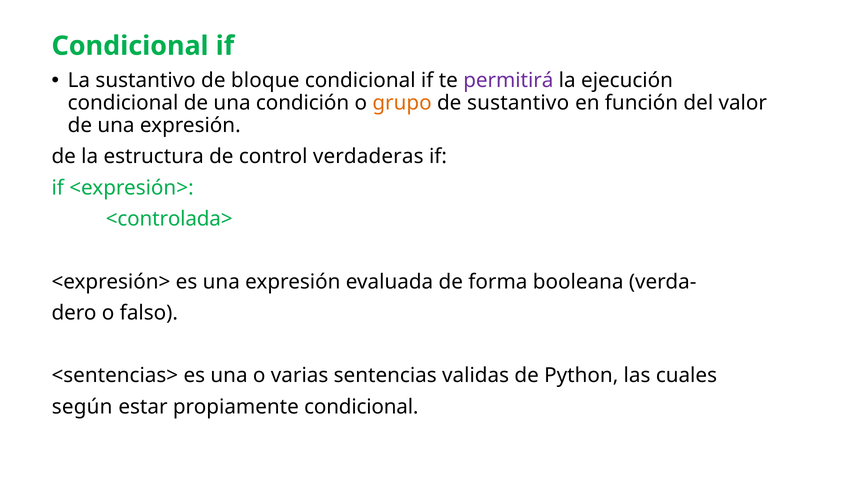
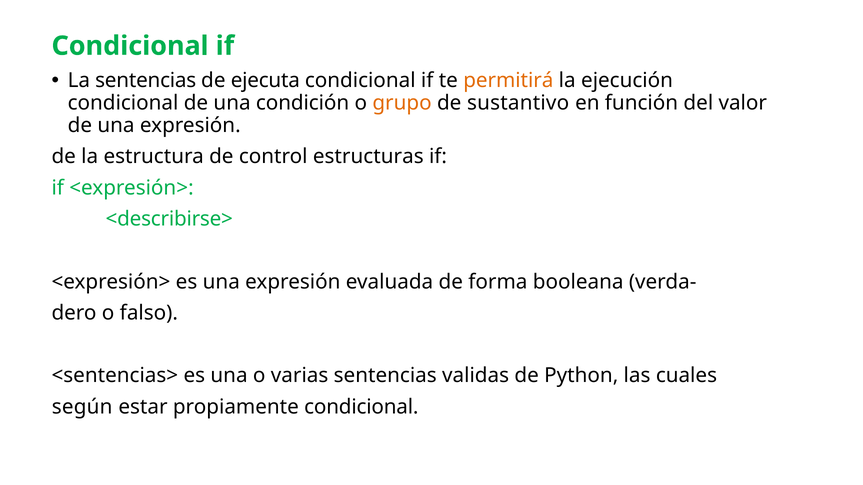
La sustantivo: sustantivo -> sentencias (146, 81)
bloque: bloque -> ejecuta (265, 81)
permitirá colour: purple -> orange (508, 81)
verdaderas: verdaderas -> estructuras (368, 157)
<controlada>: <controlada> -> <describirse> (169, 219)
